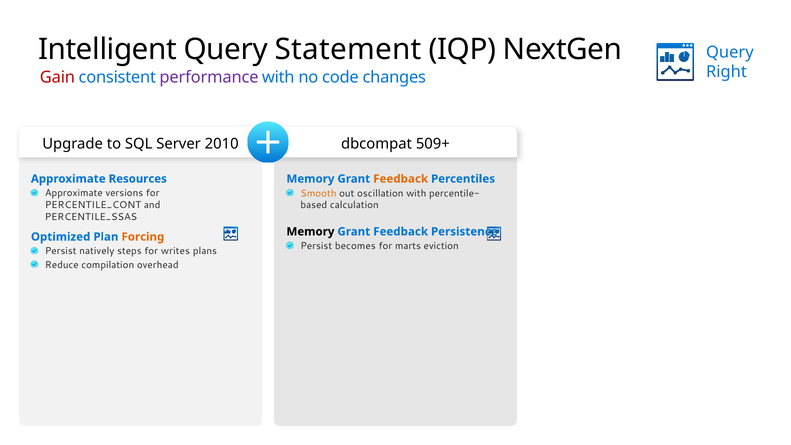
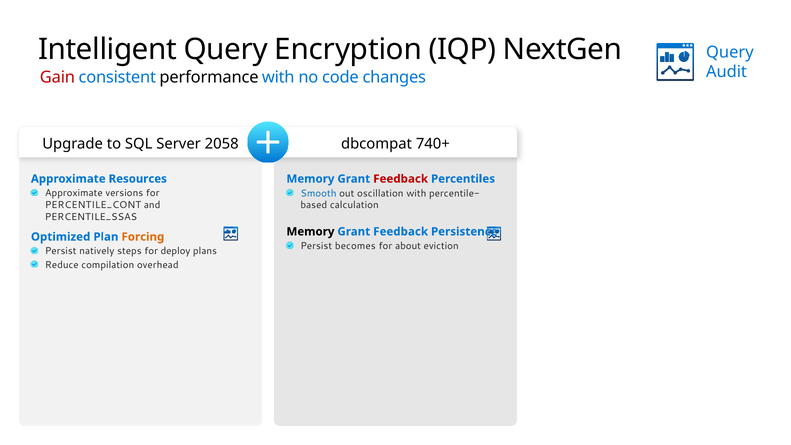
Statement: Statement -> Encryption (348, 50)
Right: Right -> Audit (727, 72)
performance colour: purple -> black (209, 77)
2010: 2010 -> 2058 (222, 144)
509+: 509+ -> 740+ (433, 144)
Feedback colour: orange -> red (401, 179)
Smooth colour: orange -> blue (318, 193)
marts: marts -> about (408, 246)
writes: writes -> deploy (176, 251)
